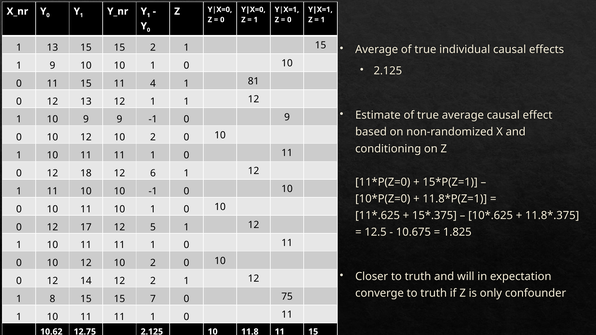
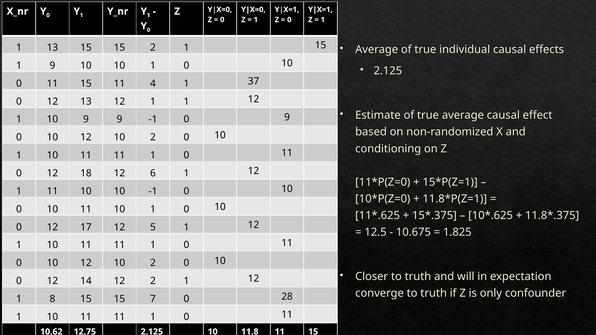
81: 81 -> 37 (254, 81)
75: 75 -> 28 (287, 297)
